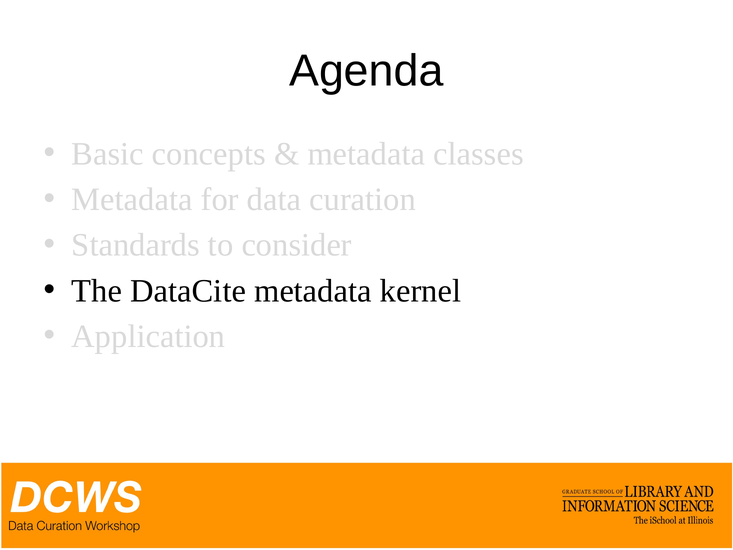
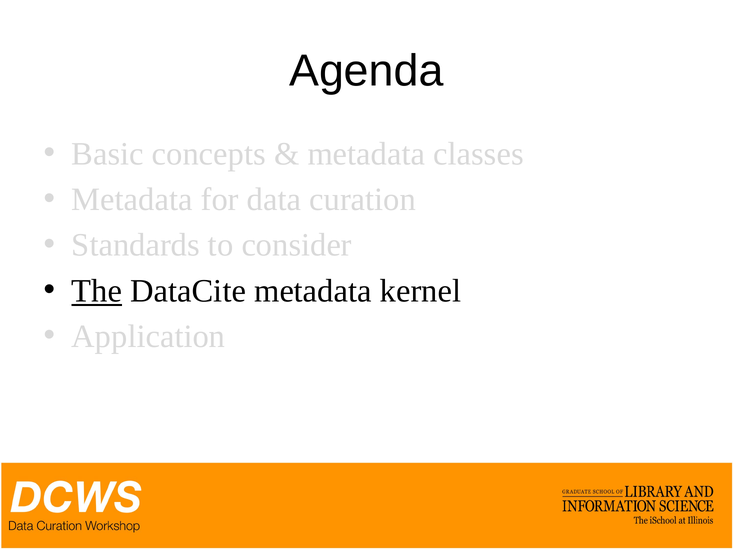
The underline: none -> present (97, 291)
